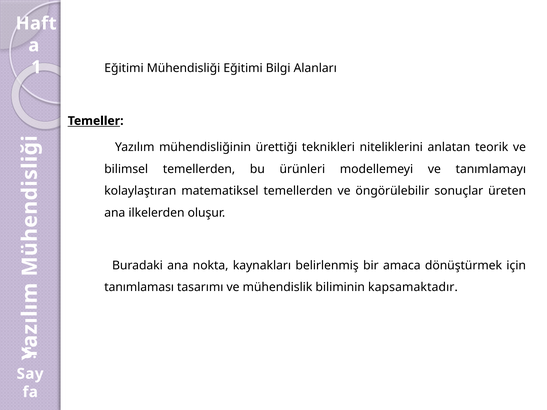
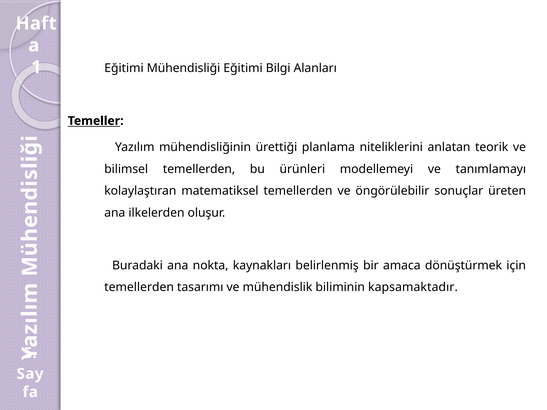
teknikleri: teknikleri -> planlama (328, 147)
tanımlaması: tanımlaması -> temellerden (139, 287)
